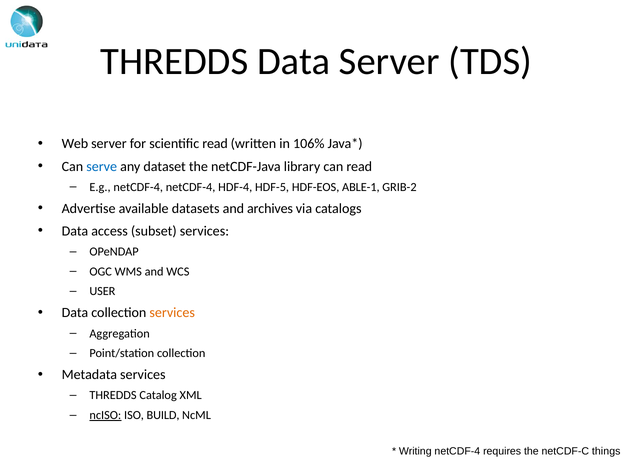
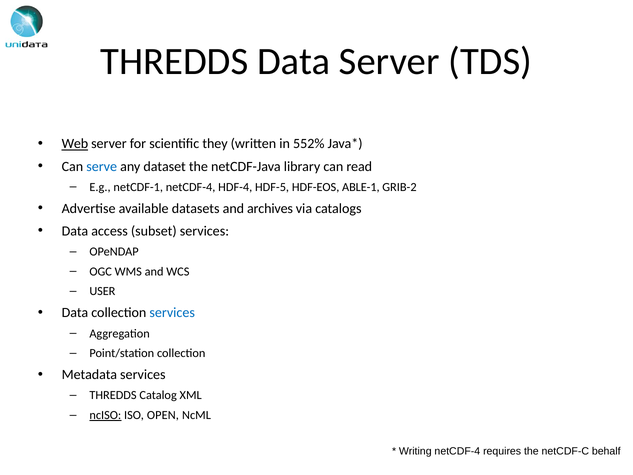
Web underline: none -> present (75, 144)
scientific read: read -> they (215, 144)
106%: 106% -> 552% (309, 144)
E.g netCDF-4: netCDF-4 -> netCDF-1 (138, 187)
services colour: orange -> blue (172, 313)
BUILD: BUILD -> OPEN (163, 415)
things: things -> behalf (606, 451)
